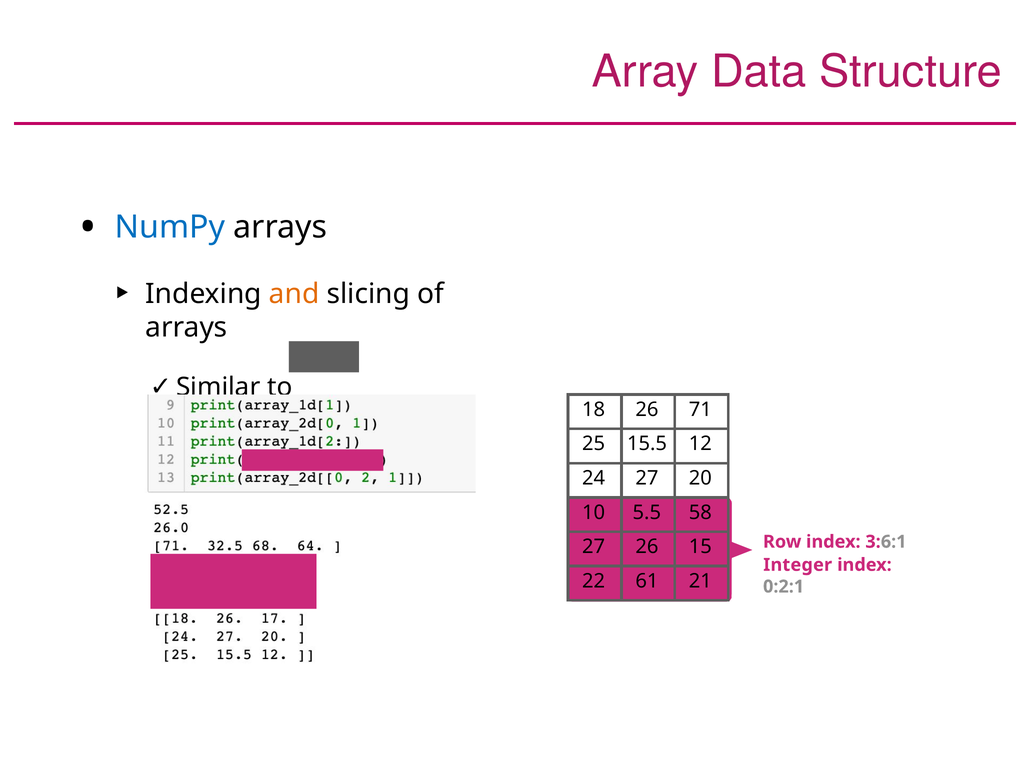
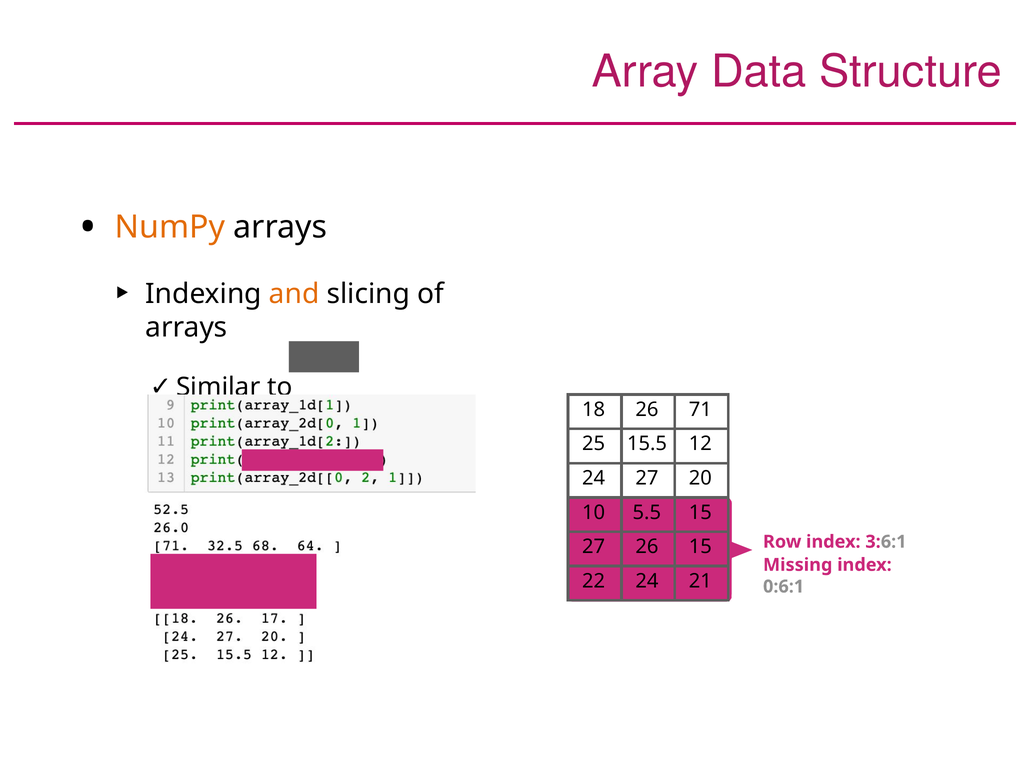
NumPy colour: blue -> orange (170, 227)
5.5 58: 58 -> 15 (700, 513)
Integer: Integer -> Missing (798, 565)
22 61: 61 -> 24 (647, 581)
0:2:1: 0:2:1 -> 0:6:1 (784, 587)
